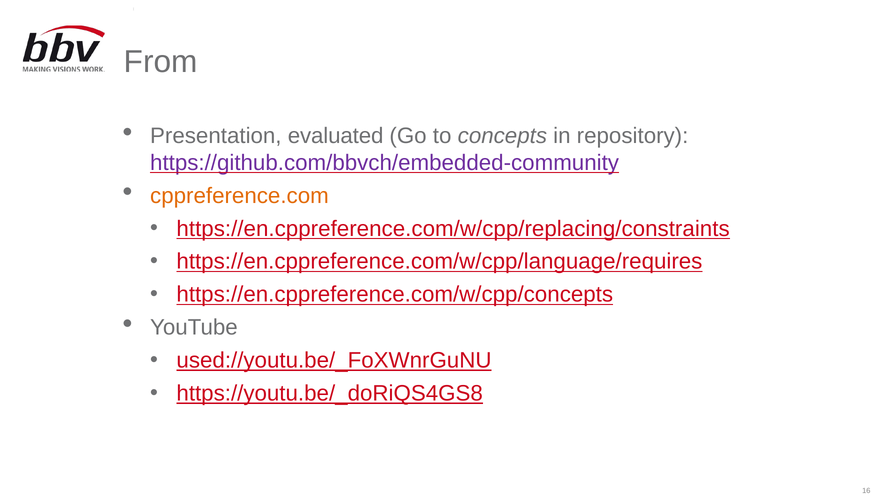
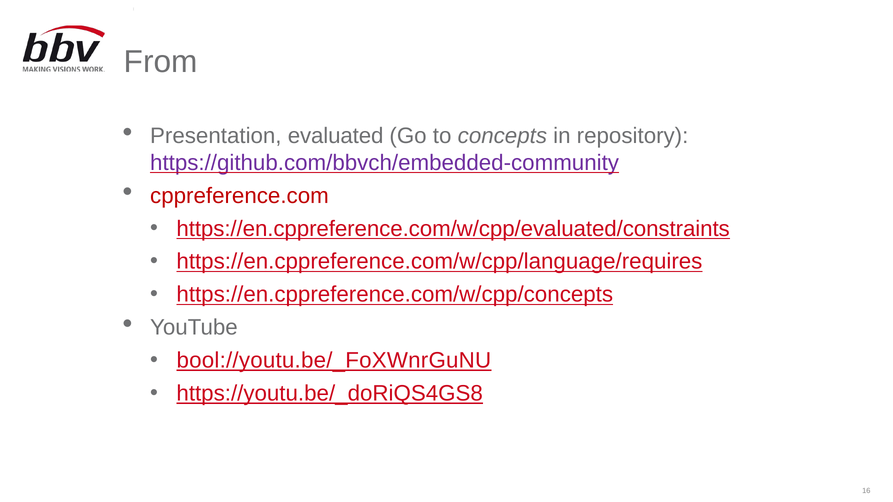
cppreference.com colour: orange -> red (239, 196)
https://en.cppreference.com/w/cpp/replacing/constraints: https://en.cppreference.com/w/cpp/replacing/constraints -> https://en.cppreference.com/w/cpp/evaluated/constraints (453, 229)
used://youtu.be/_FoXWnrGuNU: used://youtu.be/_FoXWnrGuNU -> bool://youtu.be/_FoXWnrGuNU (334, 361)
